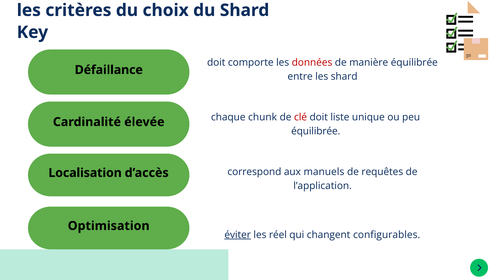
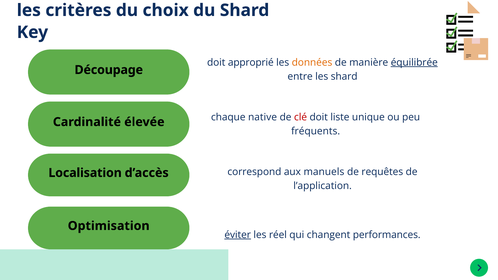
comporte: comporte -> approprié (251, 62)
données colour: red -> orange (312, 62)
équilibrée underline: none -> present (414, 62)
Défaillance: Défaillance -> Découpage (109, 70)
chunk: chunk -> native (263, 117)
équilibrée: équilibrée -> fréquents (316, 131)
configurables: configurables -> performances (387, 235)
